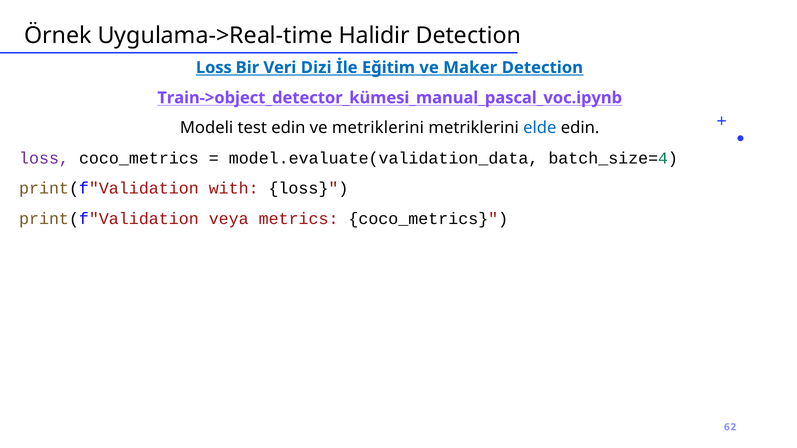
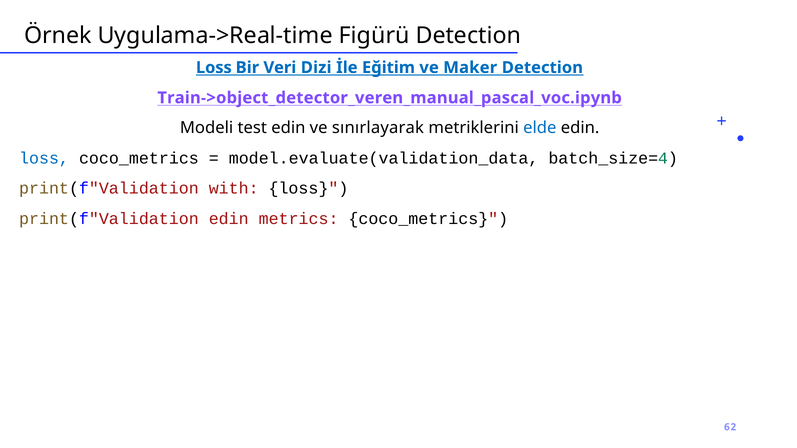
Halidir: Halidir -> Figürü (374, 36)
Train->object_detector_kümesi_manual_pascal_voc.ipynb: Train->object_detector_kümesi_manual_pascal_voc.ipynb -> Train->object_detector_veren_manual_pascal_voc.ipynb (390, 98)
ve metriklerini: metriklerini -> sınırlayarak (378, 128)
loss colour: purple -> blue (44, 158)
print(f"Validation veya: veya -> edin (229, 219)
